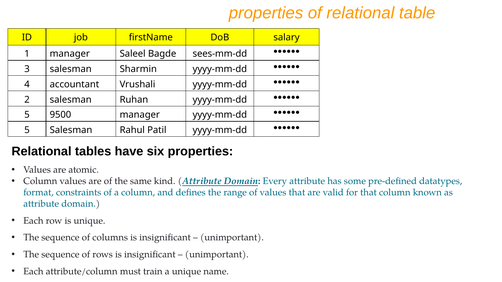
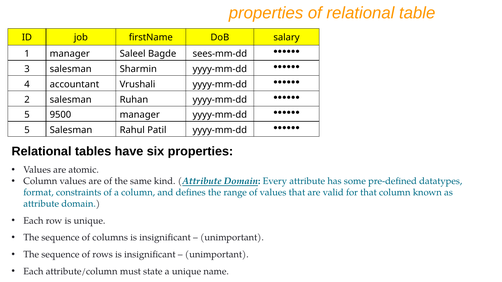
train: train -> state (153, 272)
